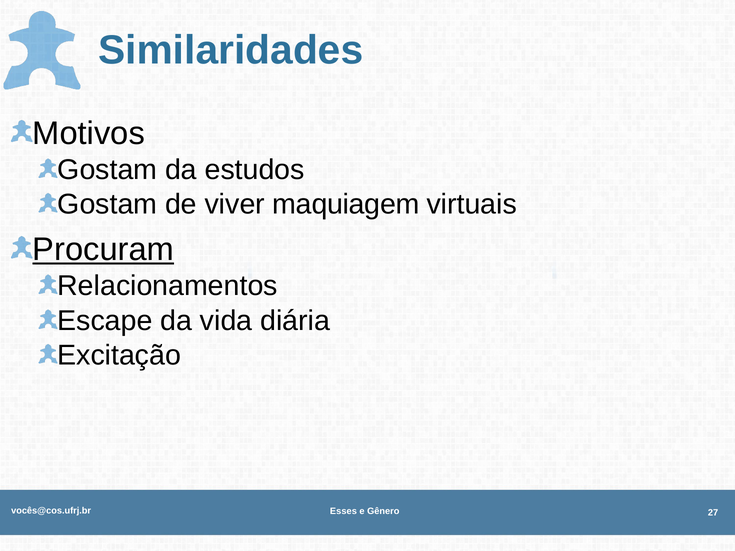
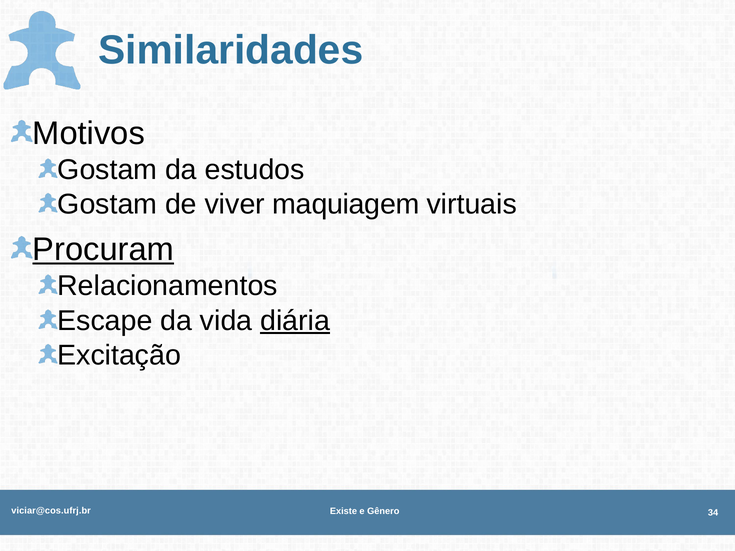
diária underline: none -> present (295, 321)
vocês@cos.ufrj.br: vocês@cos.ufrj.br -> viciar@cos.ufrj.br (51, 511)
Esses: Esses -> Existe (343, 511)
27: 27 -> 34 (713, 513)
